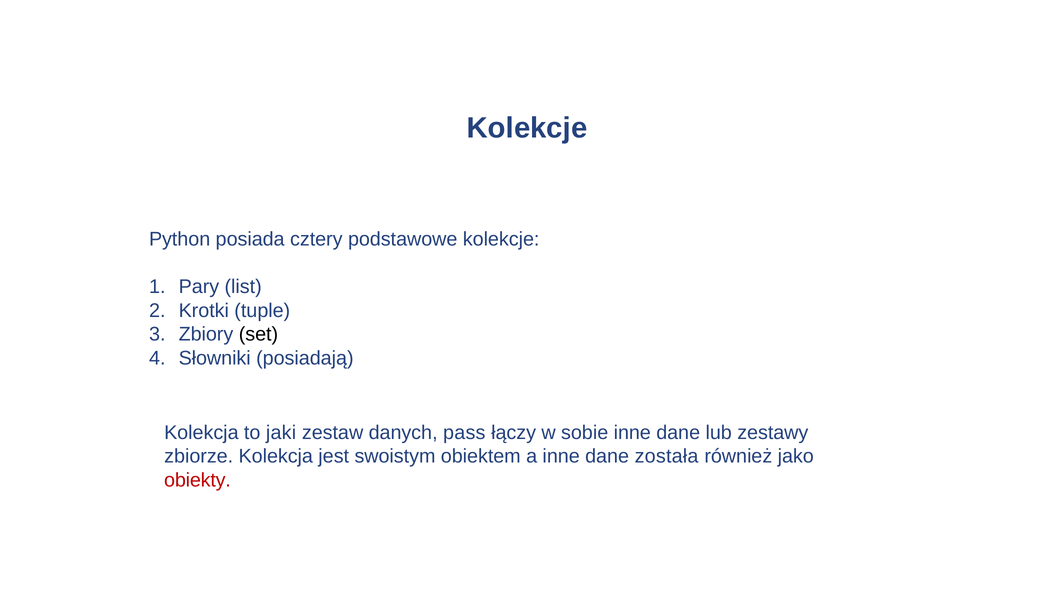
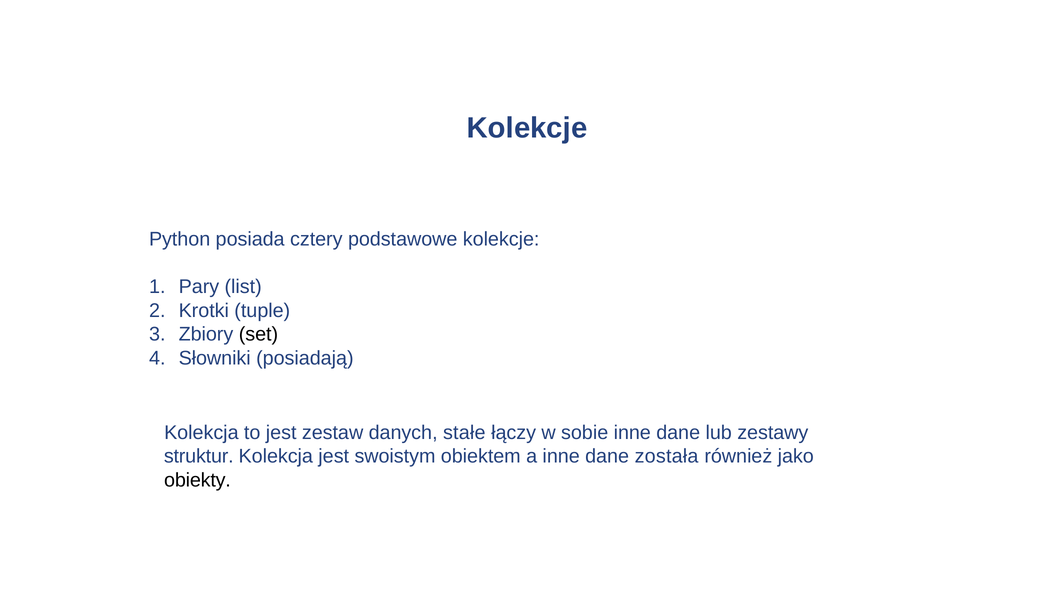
to jaki: jaki -> jest (281, 432)
pass: pass -> stałe (464, 432)
zbiorze: zbiorze -> struktur (199, 456)
obiekty colour: red -> black (197, 480)
